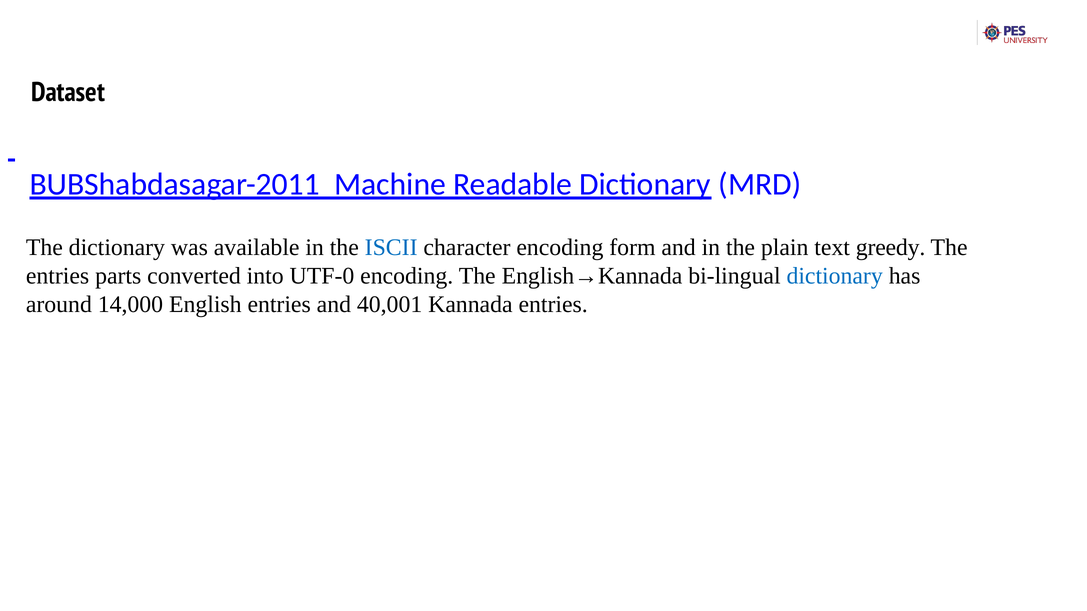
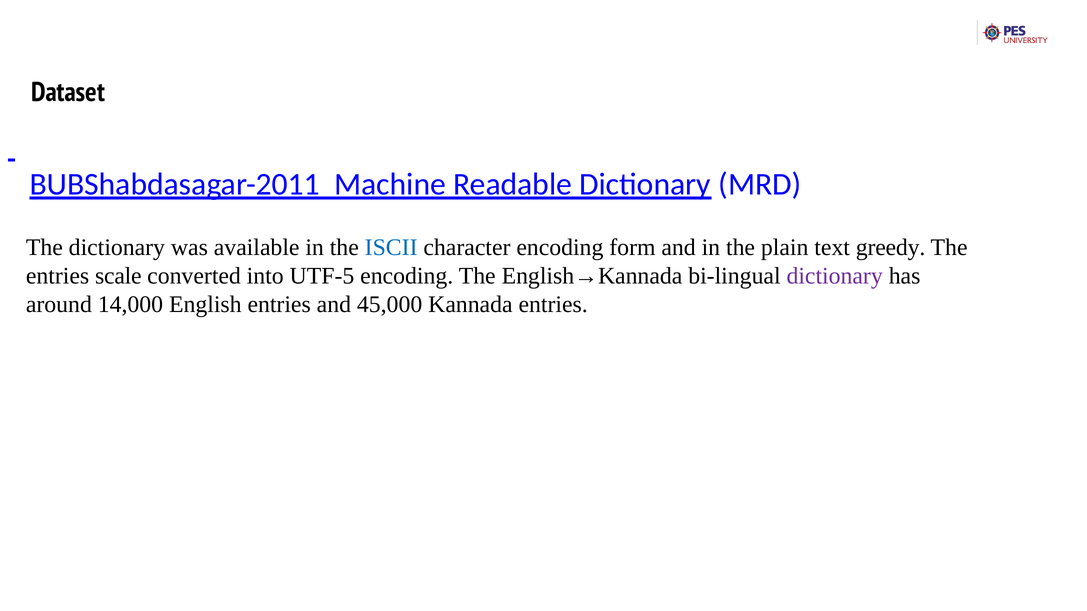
parts: parts -> scale (118, 276)
UTF-0: UTF-0 -> UTF-5 (322, 276)
dictionary colour: blue -> purple (835, 276)
40,001: 40,001 -> 45,000 (390, 305)
